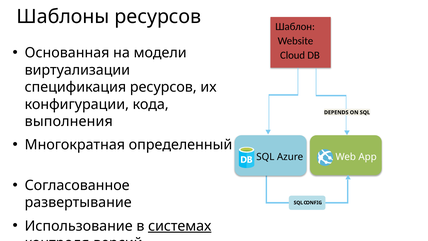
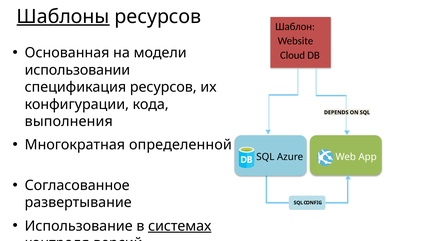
Шаблоны underline: none -> present (63, 17)
виртуализации: виртуализации -> использовании (77, 70)
определенный: определенный -> определенной (180, 145)
